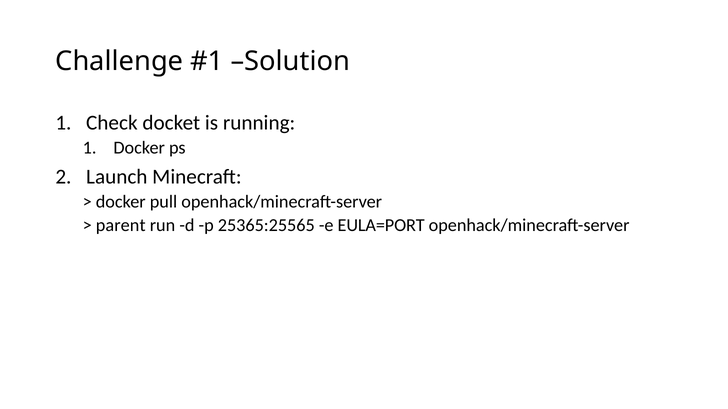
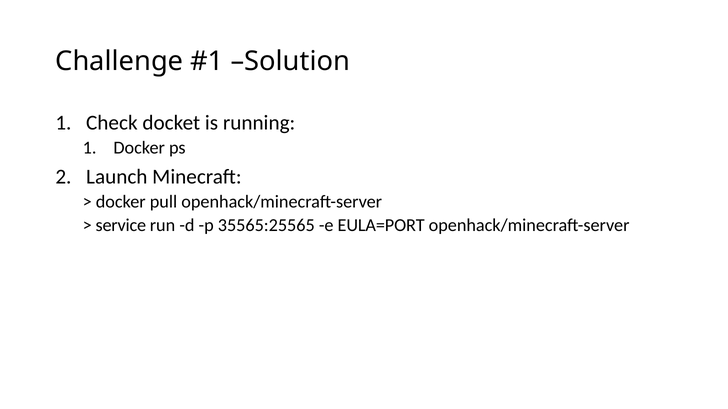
parent: parent -> service (121, 226)
25365:25565: 25365:25565 -> 35565:25565 (266, 226)
